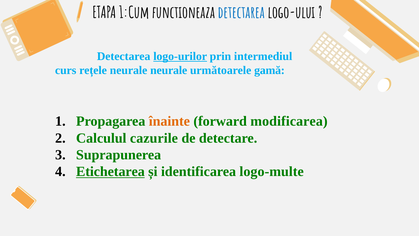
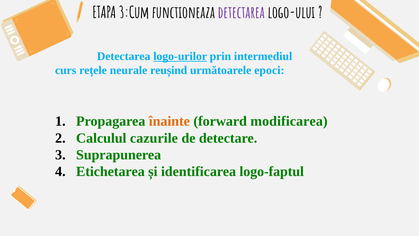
1:Cum: 1:Cum -> 3:Cum (134, 13)
detectarea colour: blue -> purple (241, 13)
neurale neurale: neurale -> reușind (169, 70)
gamă: gamă -> epoci (269, 70)
Etichetarea underline: present -> none (110, 171)
logo-multe: logo-multe -> logo-faptul (272, 171)
